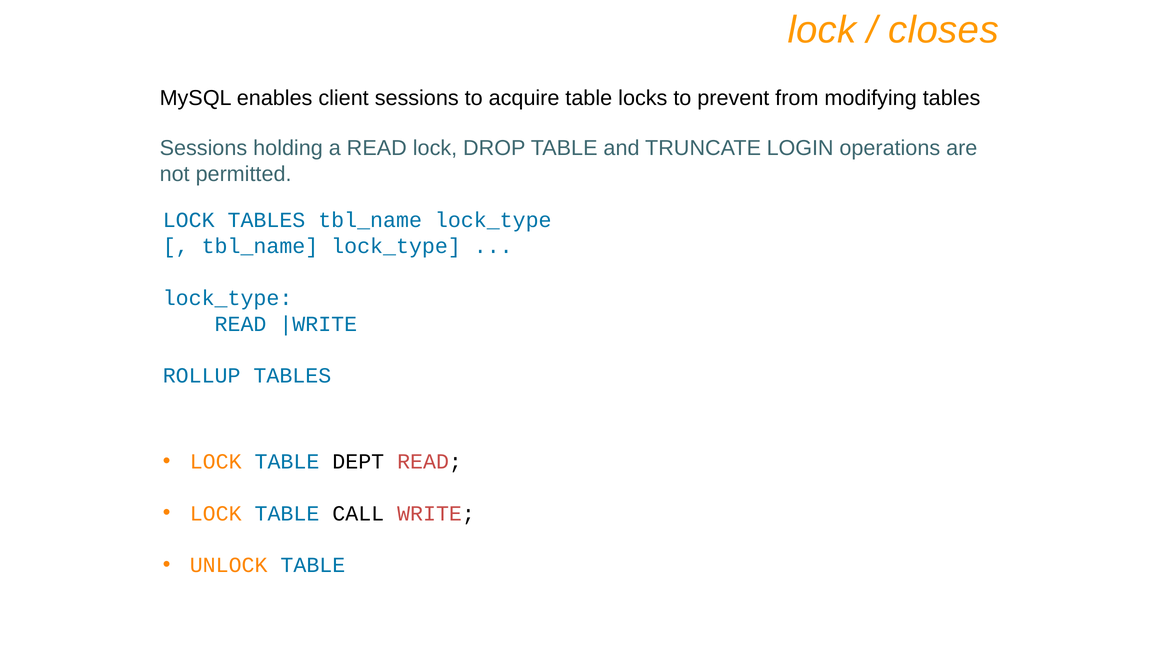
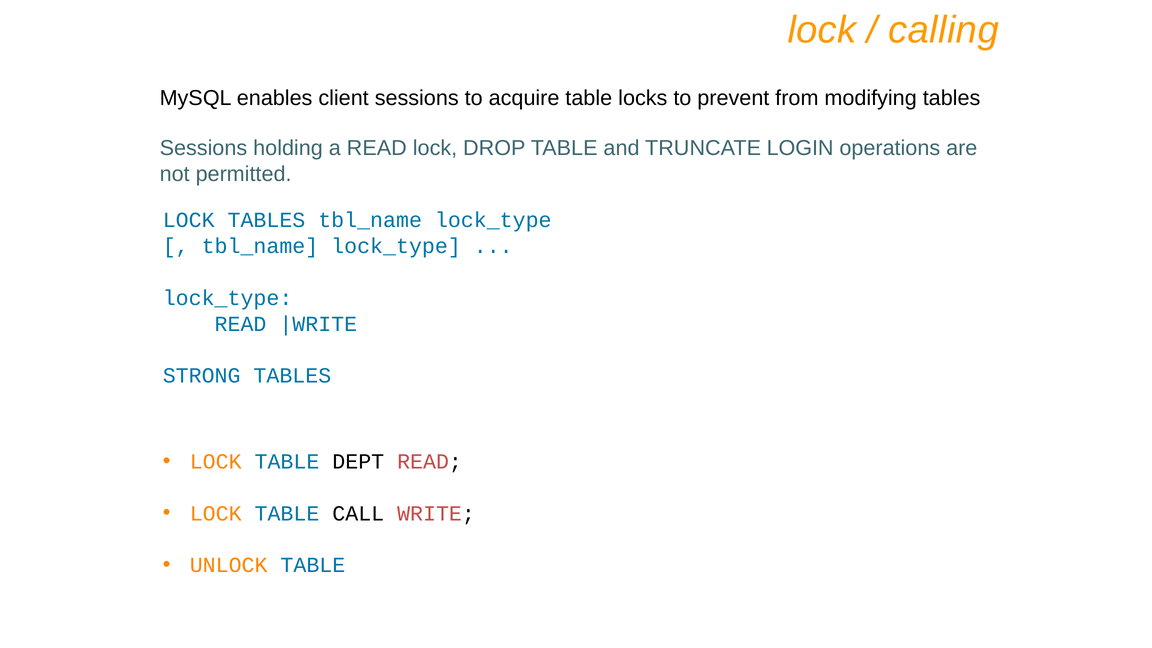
closes: closes -> calling (944, 30)
ROLLUP: ROLLUP -> STRONG (202, 376)
